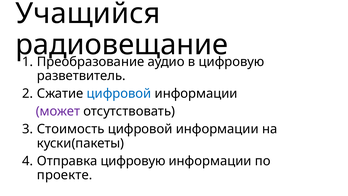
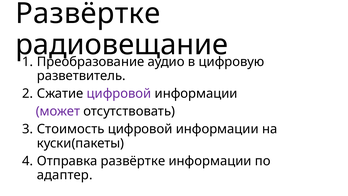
Учащийся: Учащийся -> Развёртке (88, 13)
цифровой colour: blue -> purple (119, 93)
Отправка цифровую: цифровую -> развёртке (133, 161)
проекте: проекте -> адаптер (65, 175)
